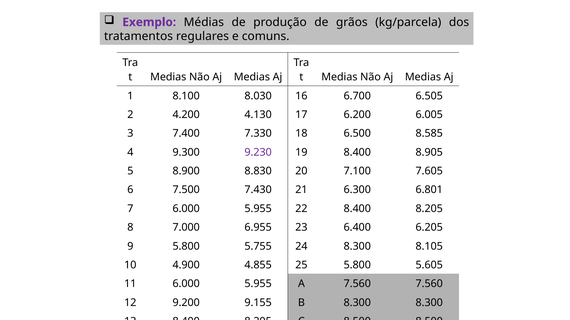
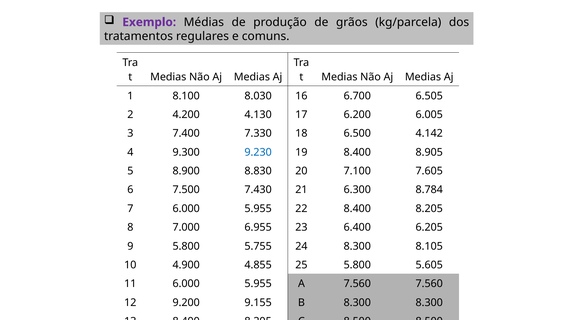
8.585: 8.585 -> 4.142 (429, 134)
9.230 colour: purple -> blue (258, 153)
6.801: 6.801 -> 8.784 (429, 190)
